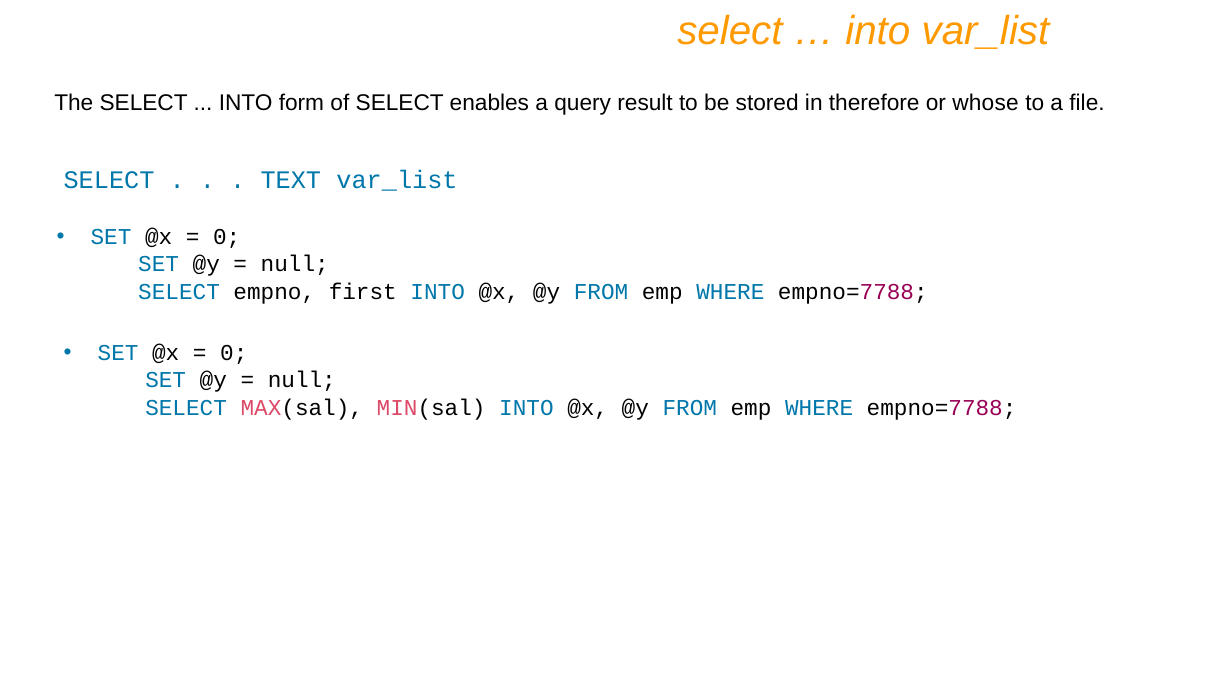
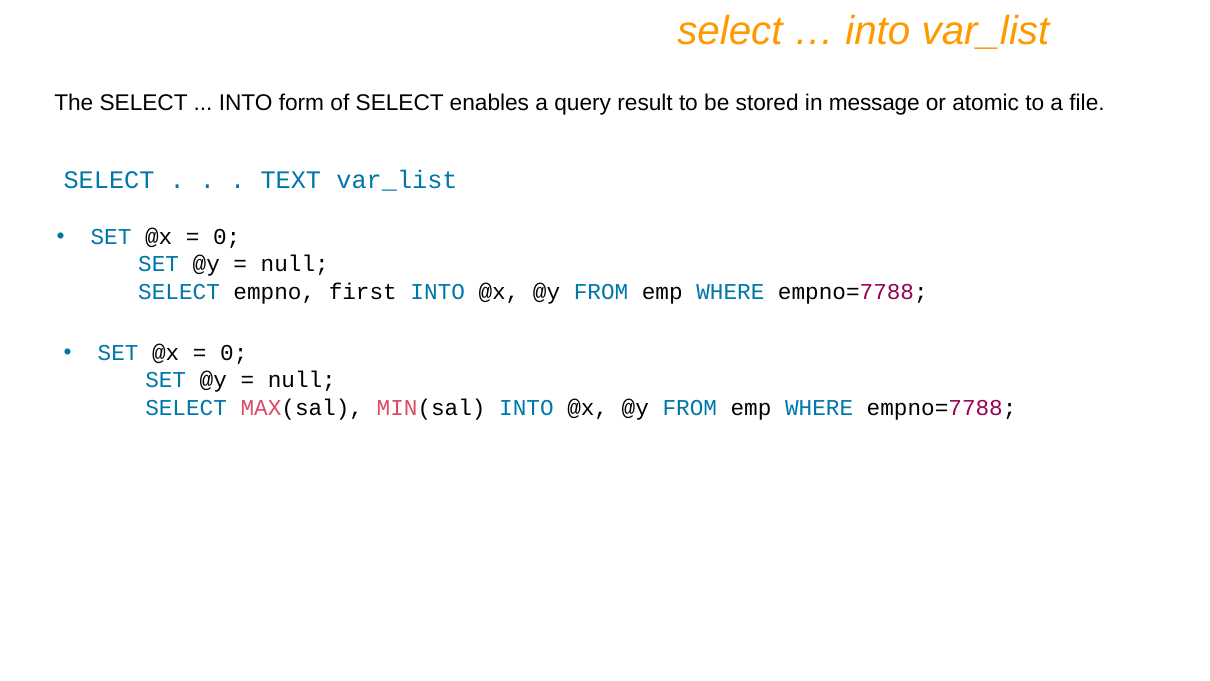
therefore: therefore -> message (874, 103)
whose: whose -> atomic (986, 103)
